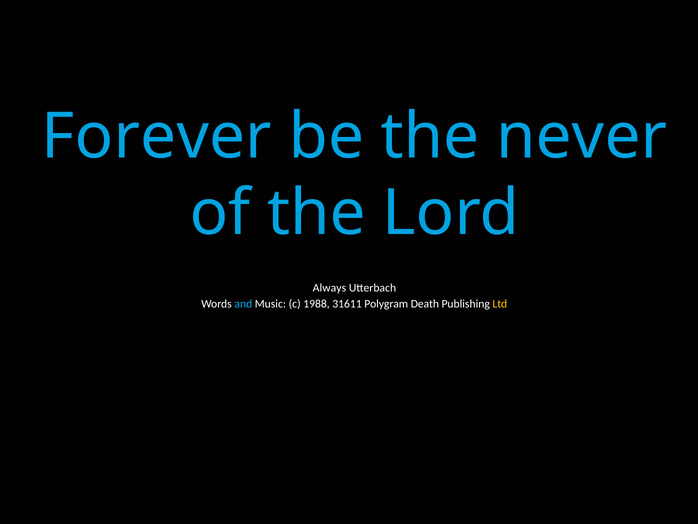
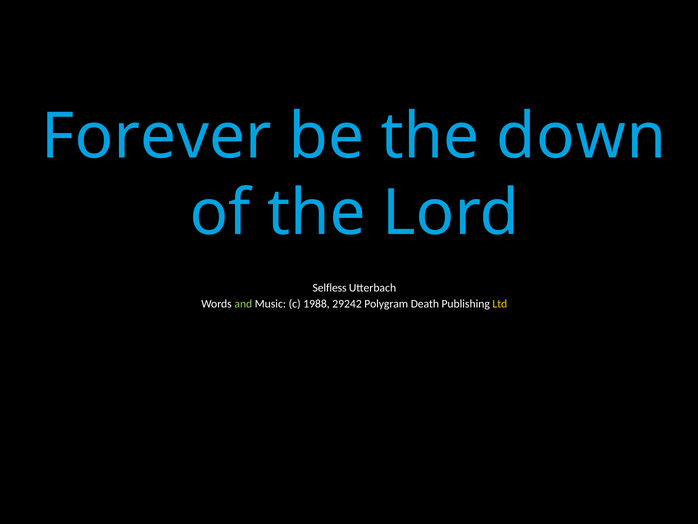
never: never -> down (581, 136)
Always: Always -> Selfless (330, 287)
and colour: light blue -> light green (243, 304)
31611: 31611 -> 29242 (347, 304)
